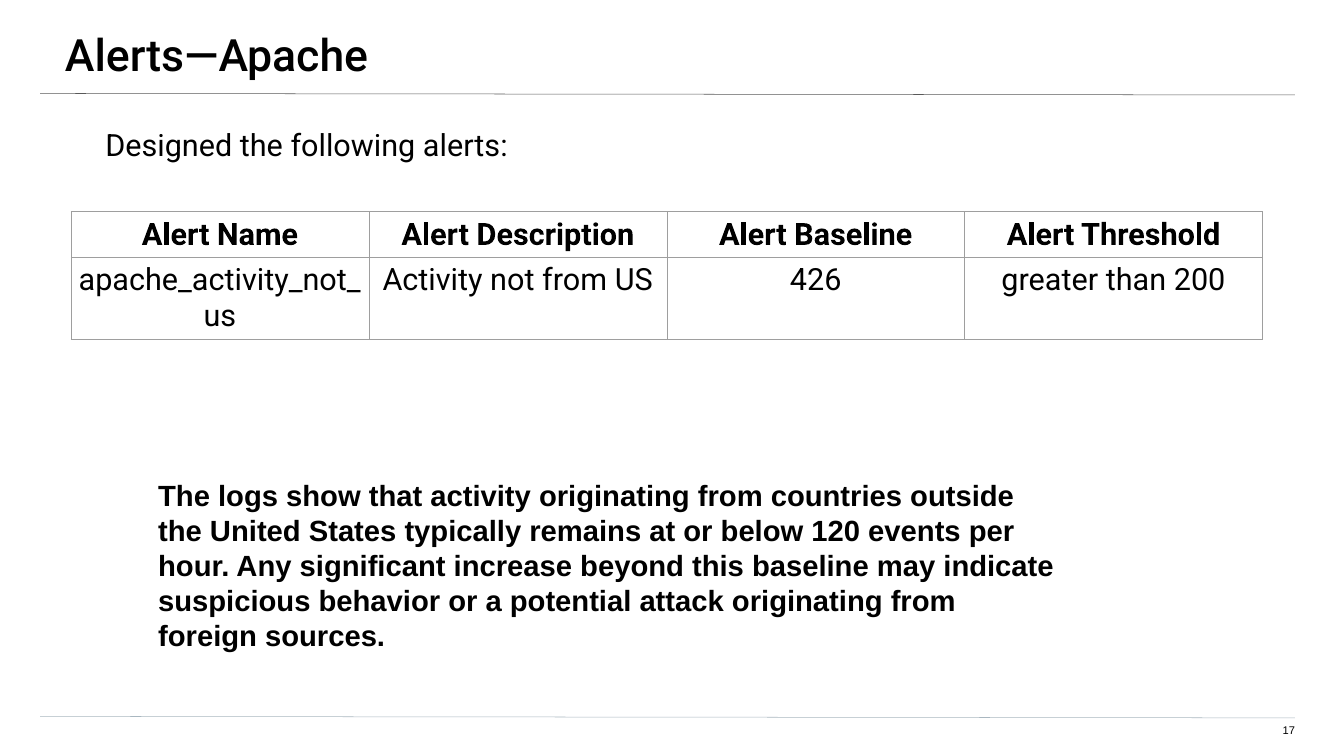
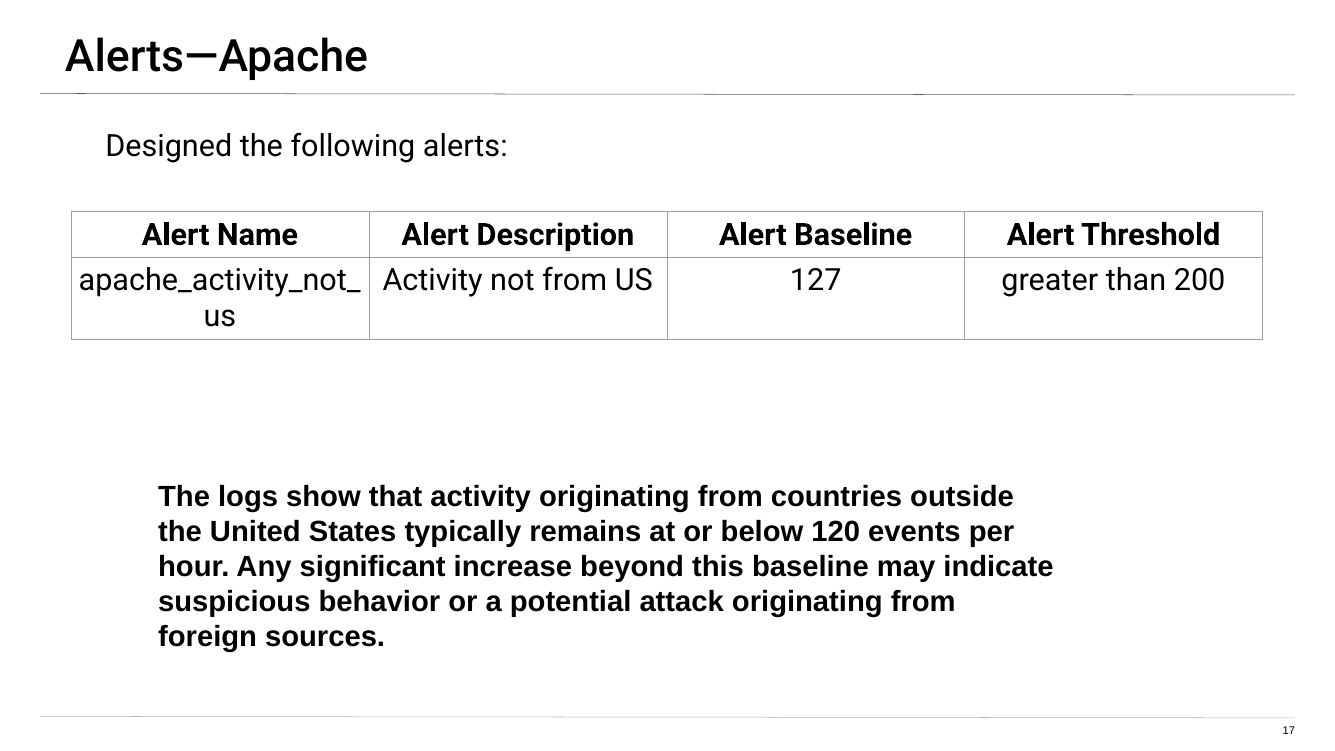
426: 426 -> 127 (816, 281)
